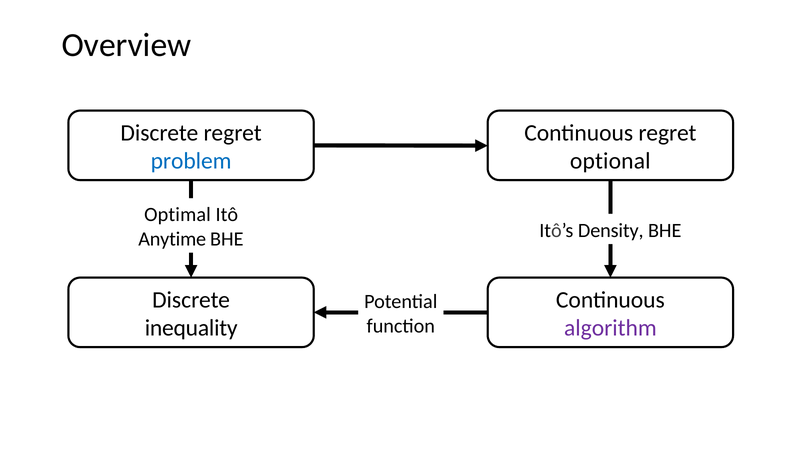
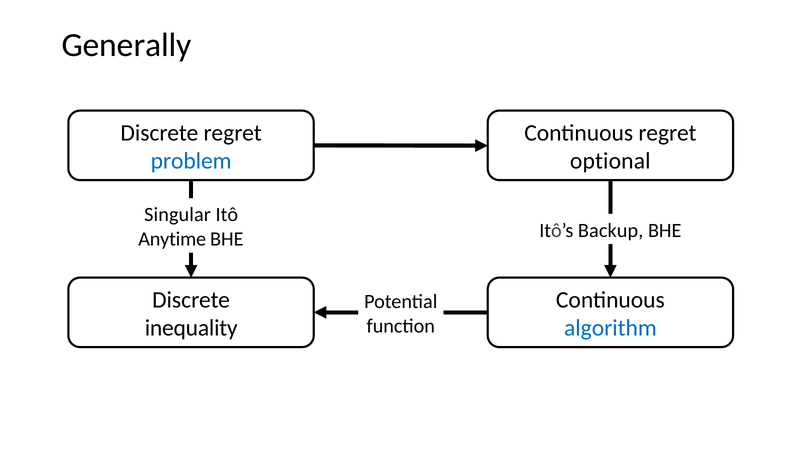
Overview: Overview -> Generally (127, 45)
Optimal: Optimal -> Singular (178, 214)
Density: Density -> Backup (611, 230)
algorithm colour: purple -> blue (610, 328)
